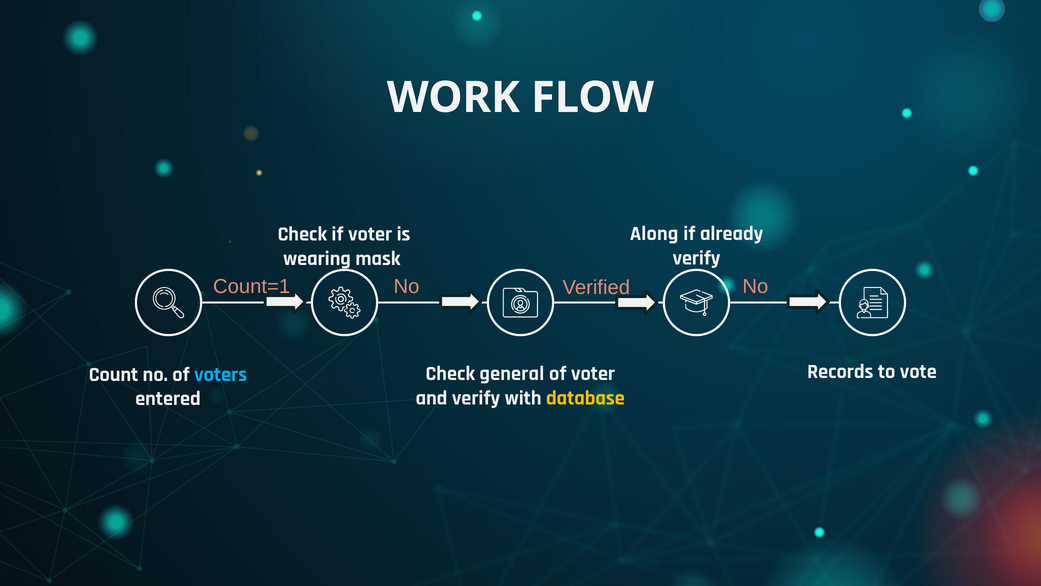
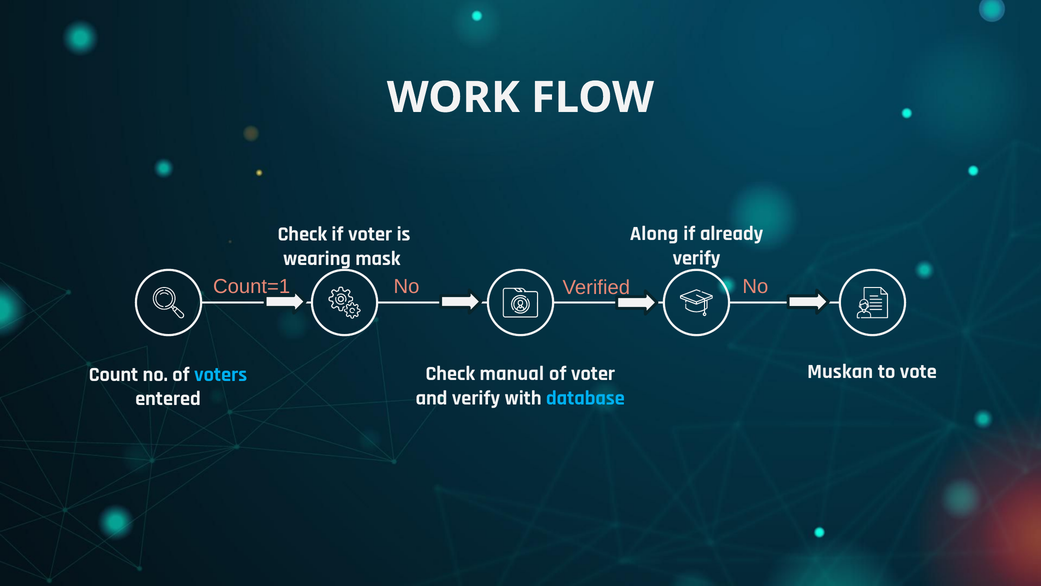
Records: Records -> Muskan (840, 371)
general: general -> manual (512, 373)
database colour: yellow -> light blue (585, 398)
